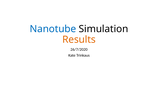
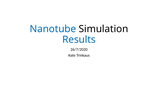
Results colour: orange -> blue (79, 39)
